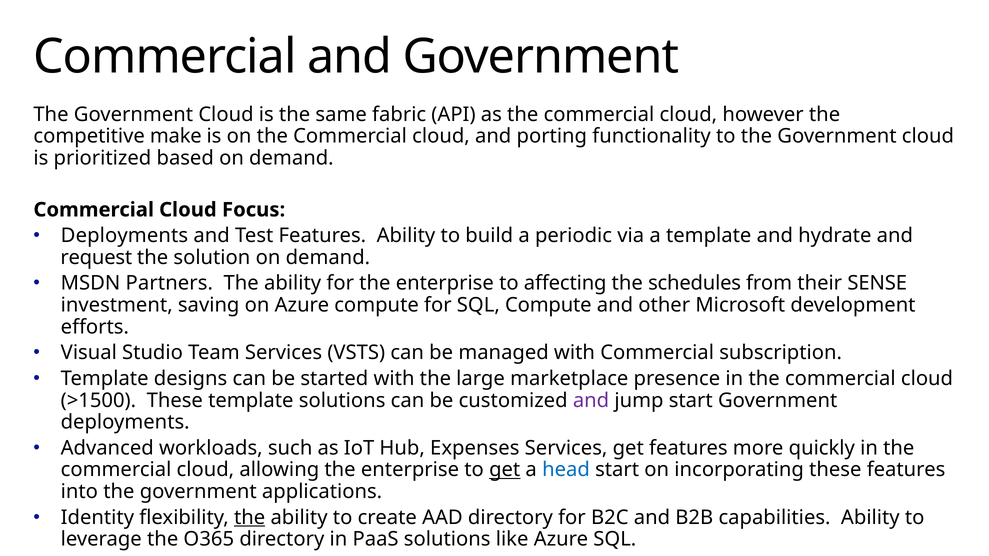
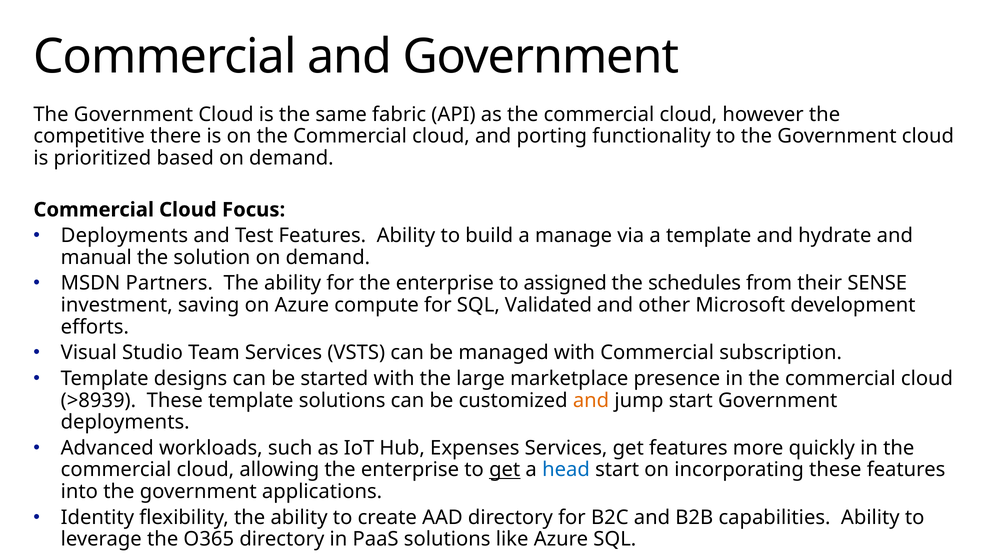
make: make -> there (176, 136)
periodic: periodic -> manage (574, 236)
request: request -> manual (96, 258)
affecting: affecting -> assigned (565, 283)
SQL Compute: Compute -> Validated (548, 305)
>1500: >1500 -> >8939 (98, 401)
and colour: purple -> orange (591, 401)
the underline: present -> none (250, 518)
